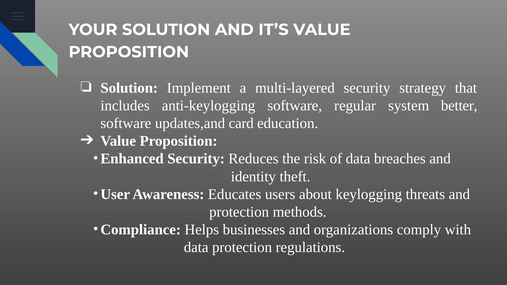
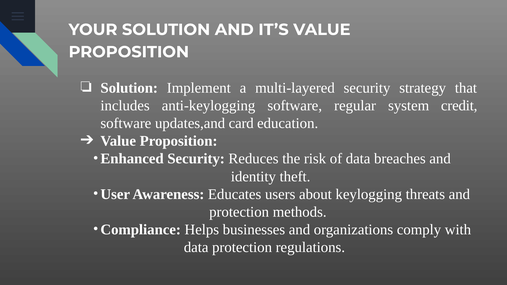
better: better -> credit (459, 106)
